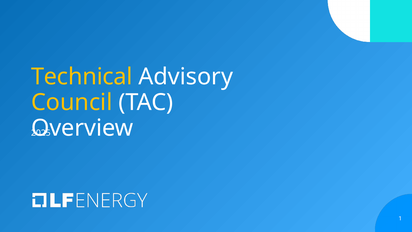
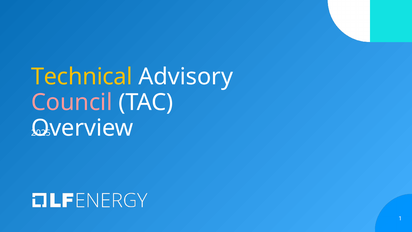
Council colour: yellow -> pink (72, 102)
